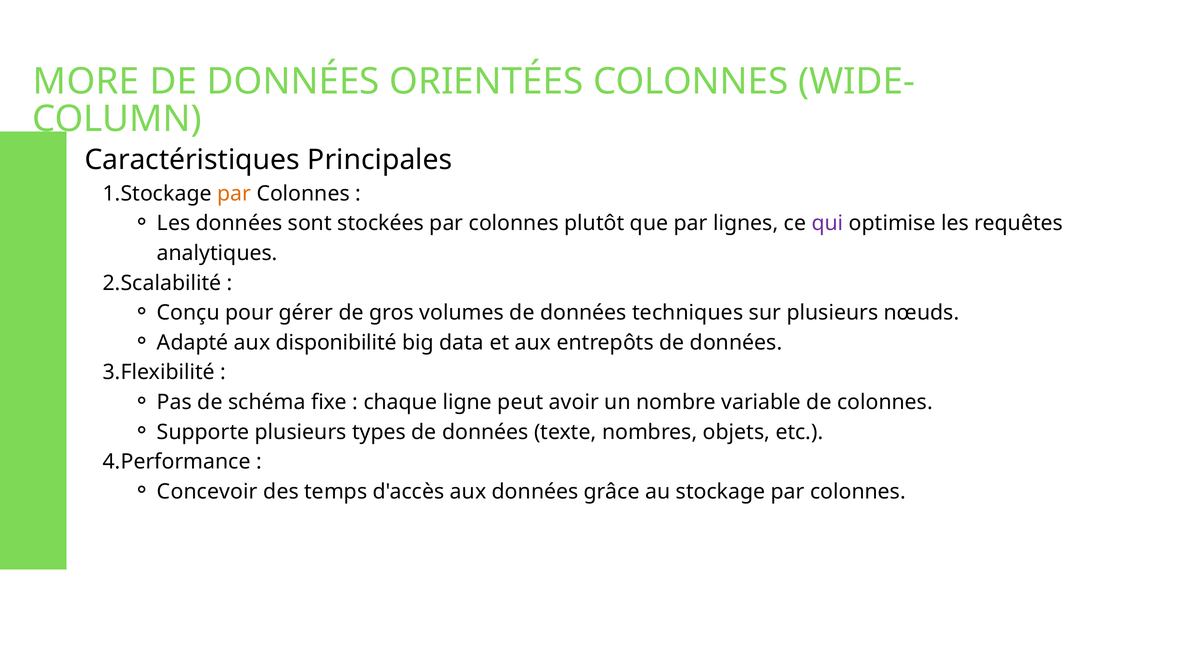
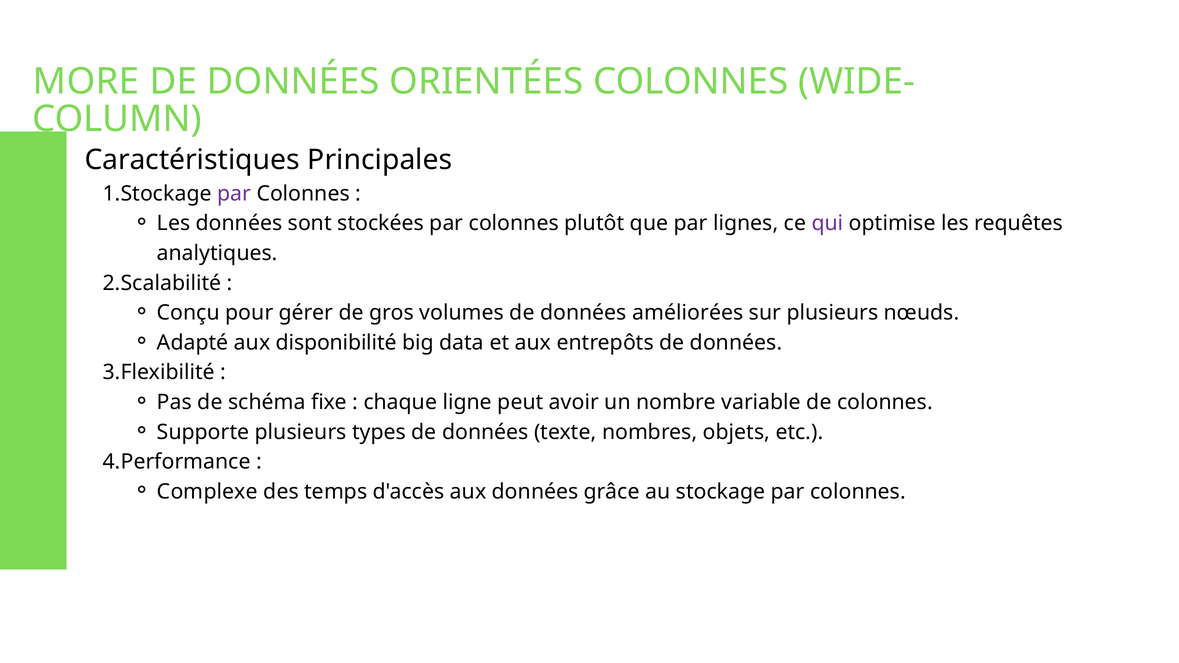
par colour: orange -> purple (234, 194)
techniques: techniques -> améliorées (688, 313)
Concevoir: Concevoir -> Complexe (207, 492)
